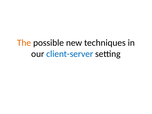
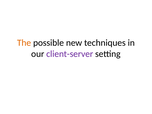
client-server colour: blue -> purple (70, 54)
